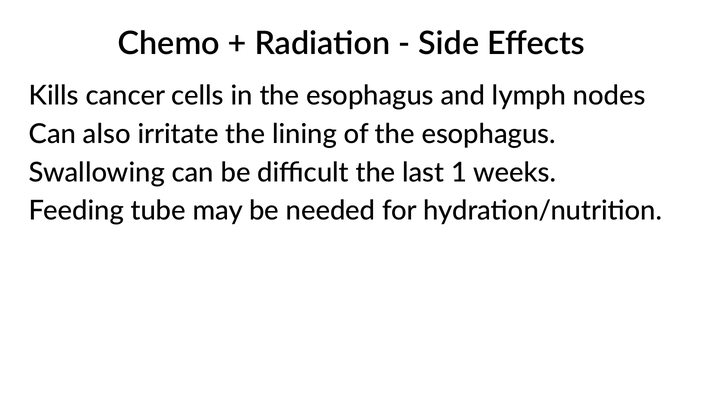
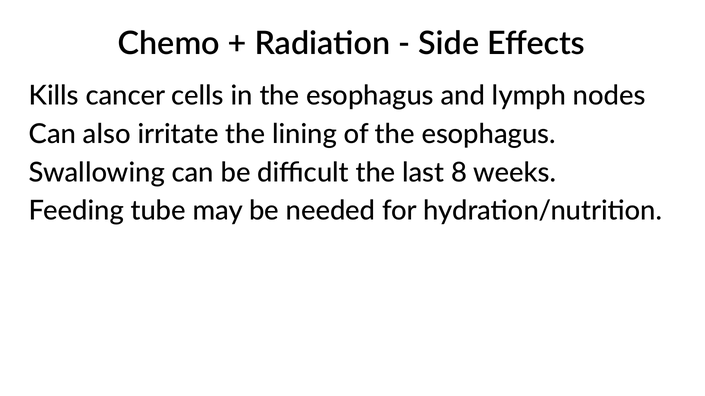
1: 1 -> 8 (459, 173)
